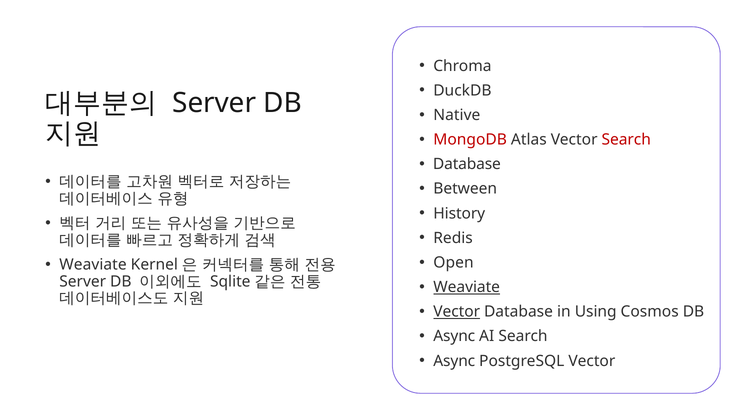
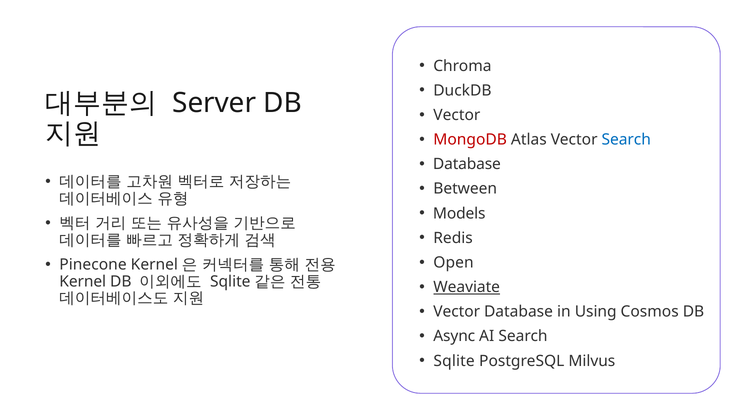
Native: Native -> Vector (457, 115)
Search colour: red -> blue (626, 140)
History: History -> Models (459, 213)
Weaviate: Weaviate -> Pinecone (93, 264)
Server: Server -> Kernel (83, 281)
Vector underline: present -> none (457, 311)
Async: Async -> Sqlite (454, 361)
PostgreSQL Vector: Vector -> Milvus (592, 361)
